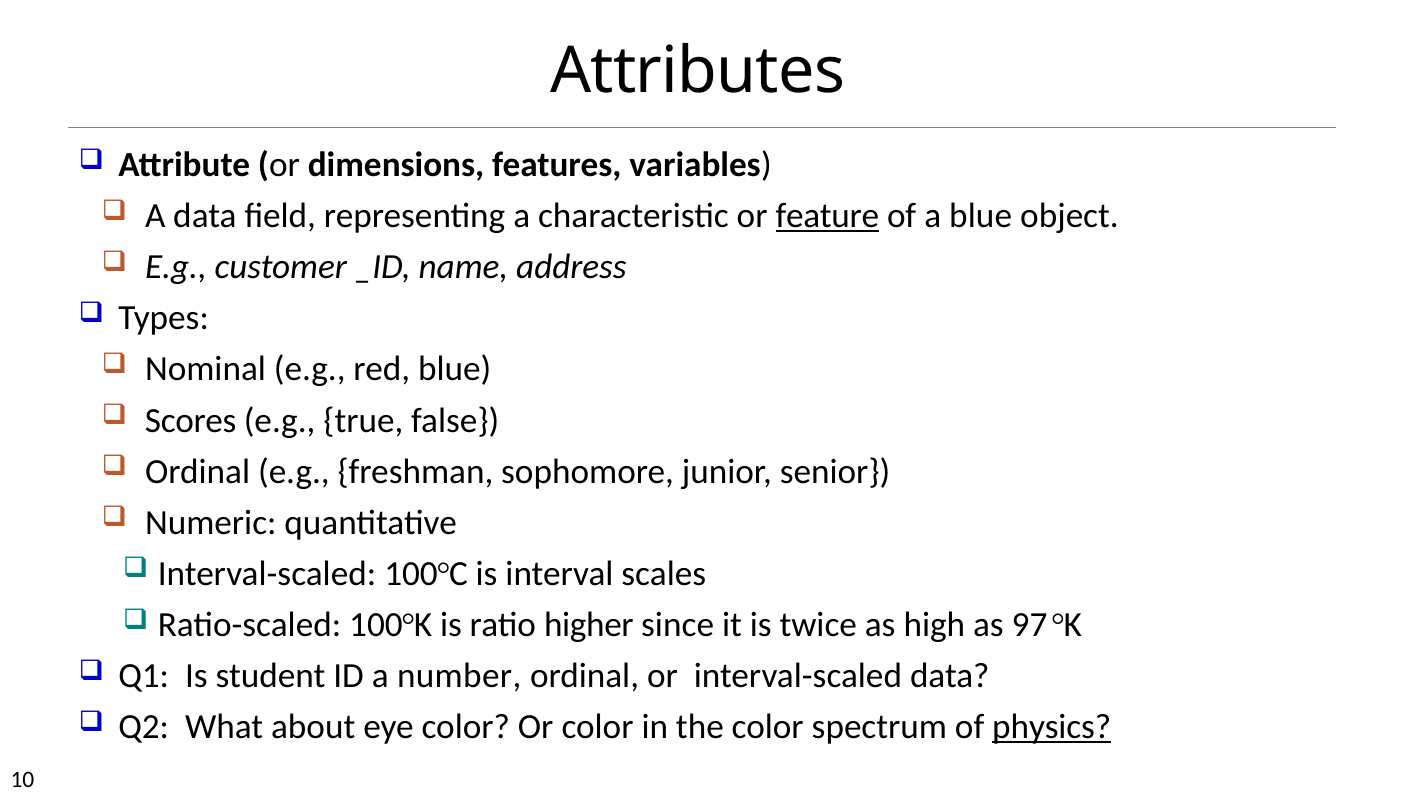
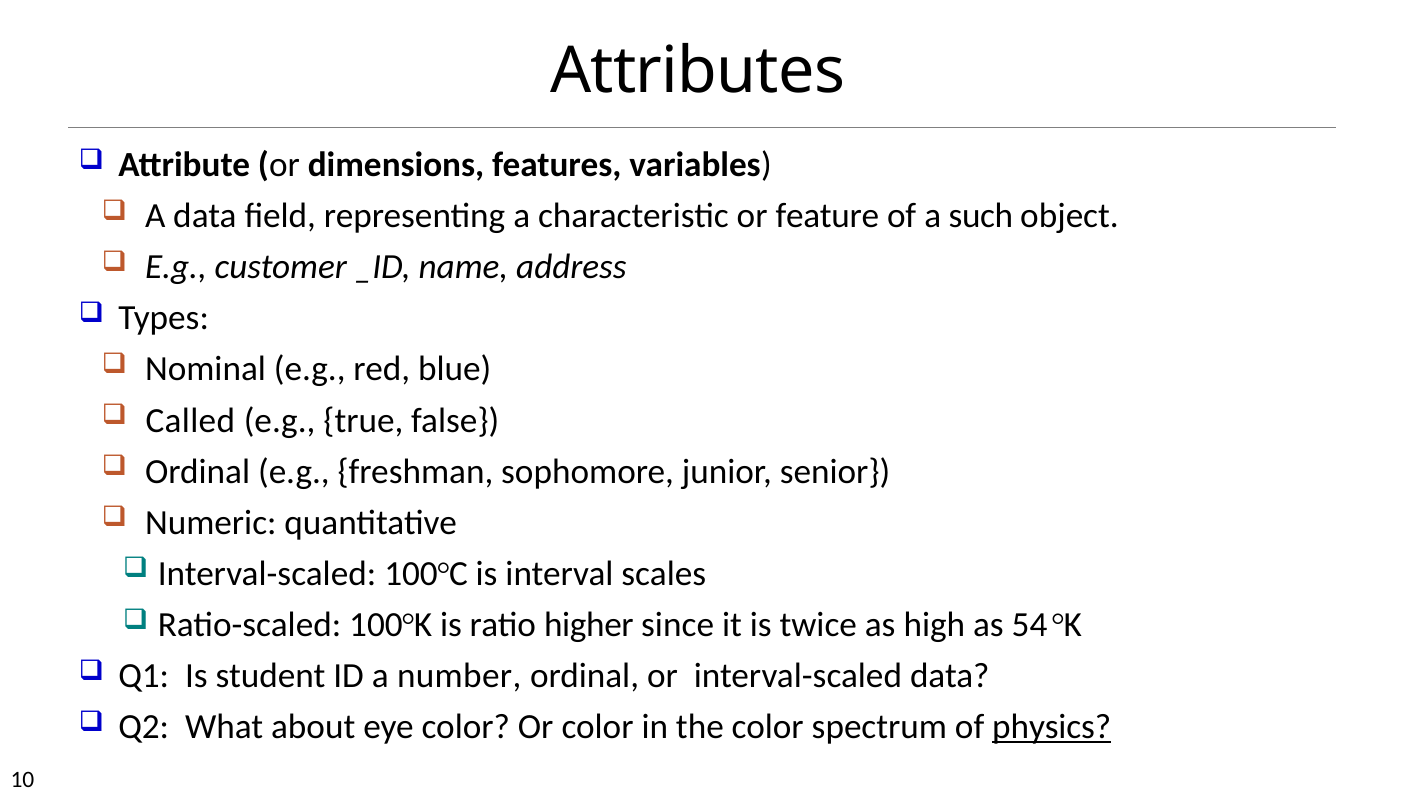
feature underline: present -> none (827, 216)
a blue: blue -> such (981, 216)
Scores: Scores -> Called (190, 420)
97: 97 -> 54 (1030, 624)
